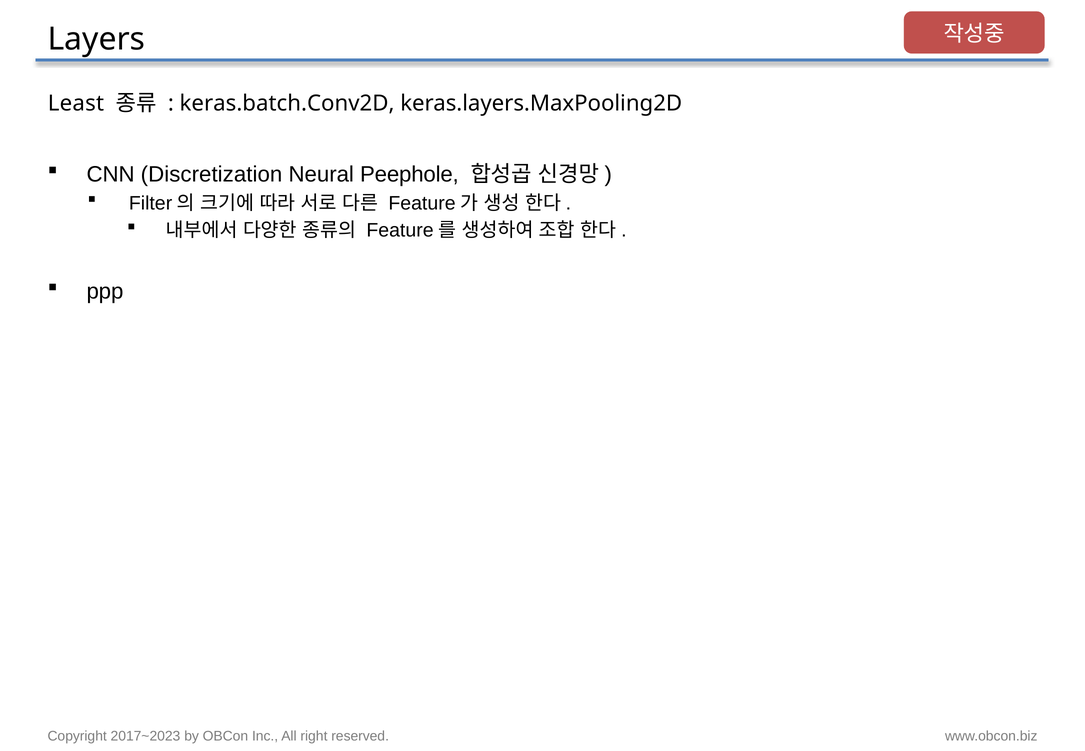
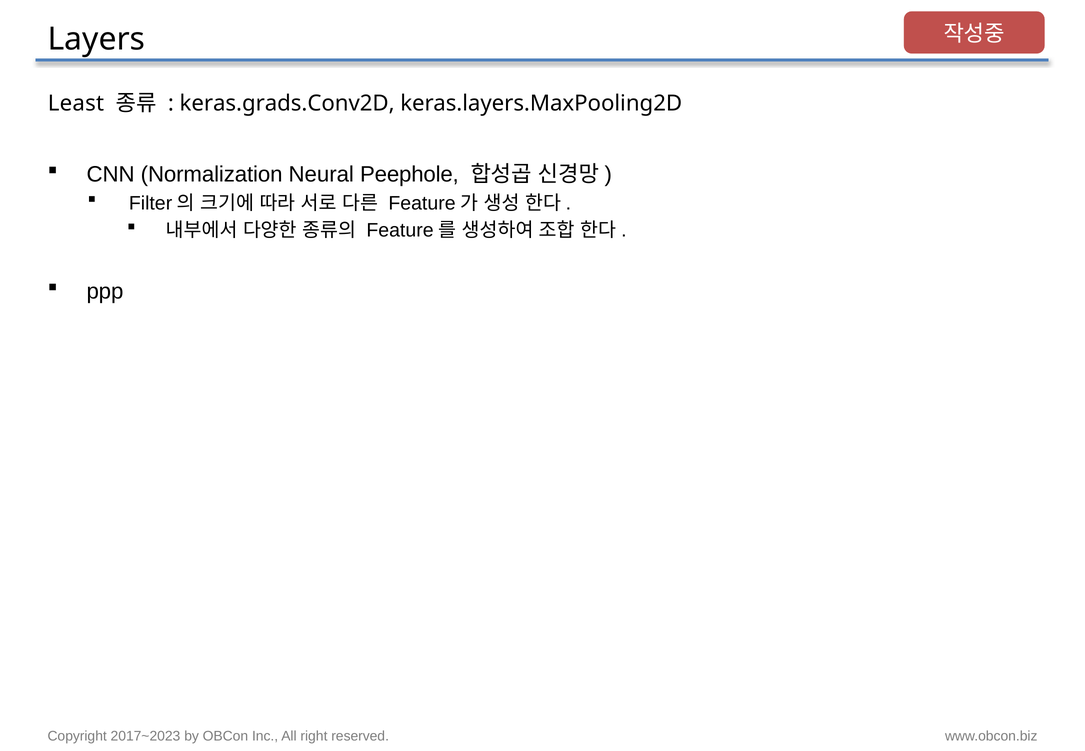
keras.batch.Conv2D: keras.batch.Conv2D -> keras.grads.Conv2D (287, 104)
Discretization: Discretization -> Normalization (212, 175)
